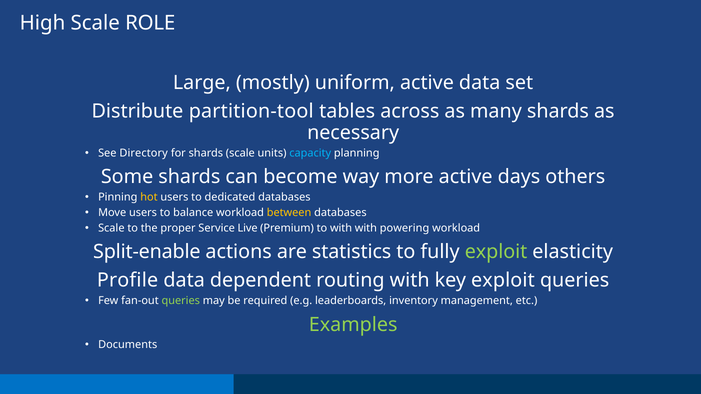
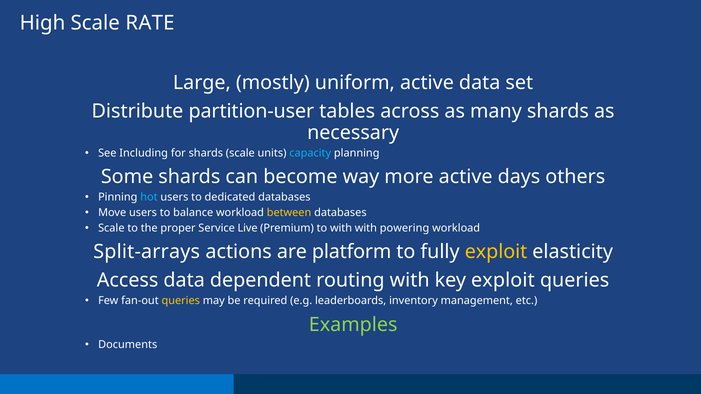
ROLE: ROLE -> RATE (150, 23)
partition-tool: partition-tool -> partition-user (251, 112)
Directory: Directory -> Including (144, 153)
hot colour: yellow -> light blue (149, 197)
Split-enable: Split-enable -> Split-arrays (147, 252)
statistics: statistics -> platform (352, 252)
exploit colour: light green -> yellow (496, 252)
Profile: Profile -> Access (128, 281)
queries colour: light green -> yellow (181, 301)
